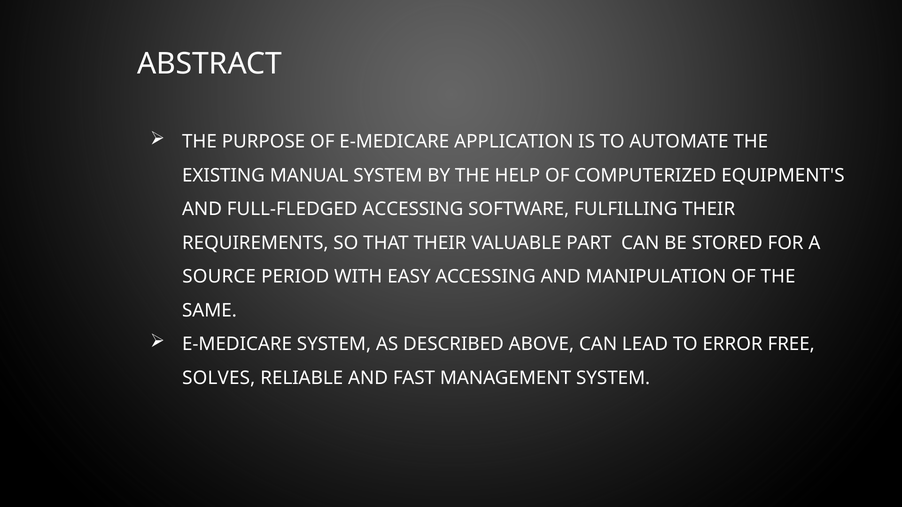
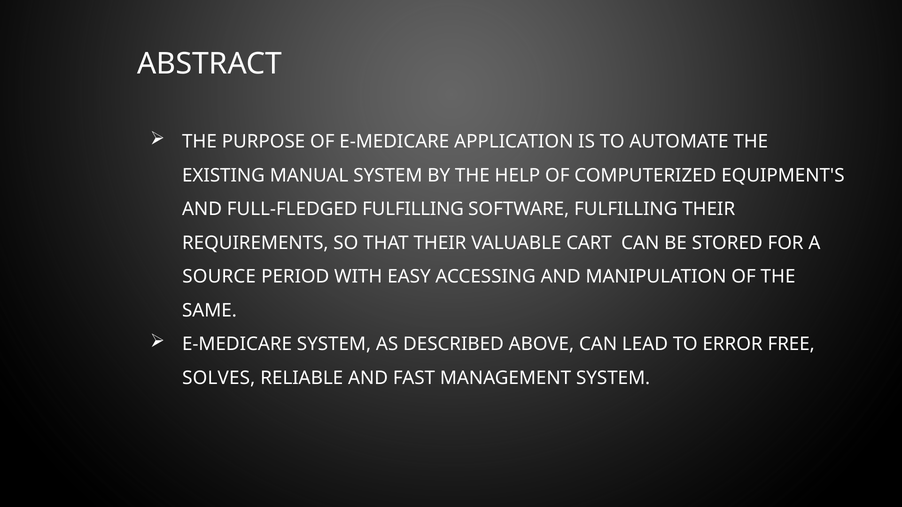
FULL-FLEDGED ACCESSING: ACCESSING -> FULFILLING (413, 209)
PART: PART -> CART (589, 243)
